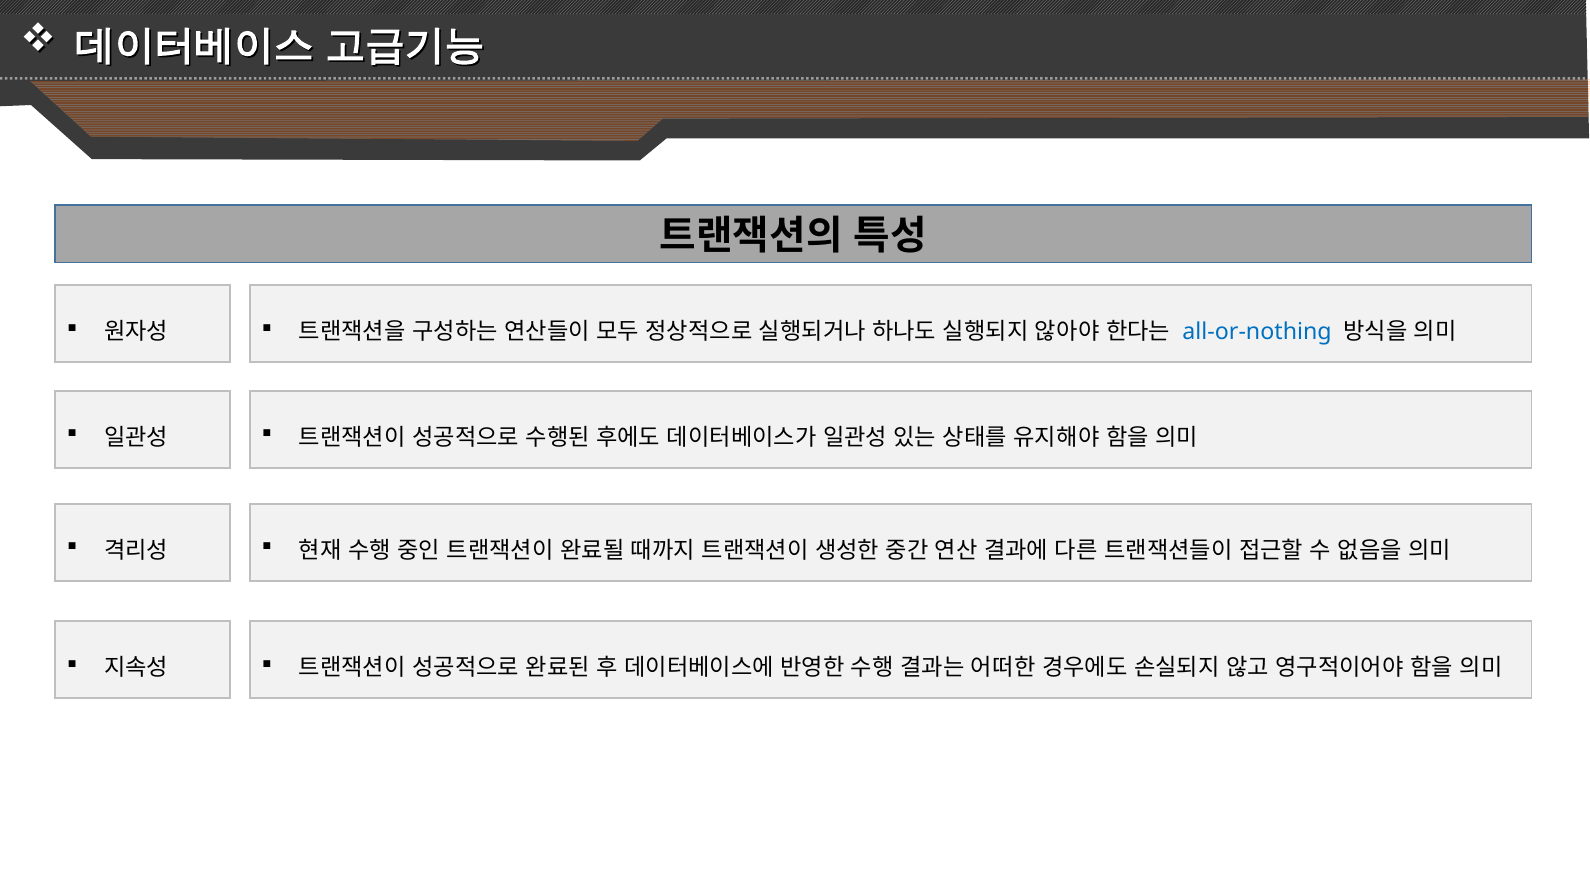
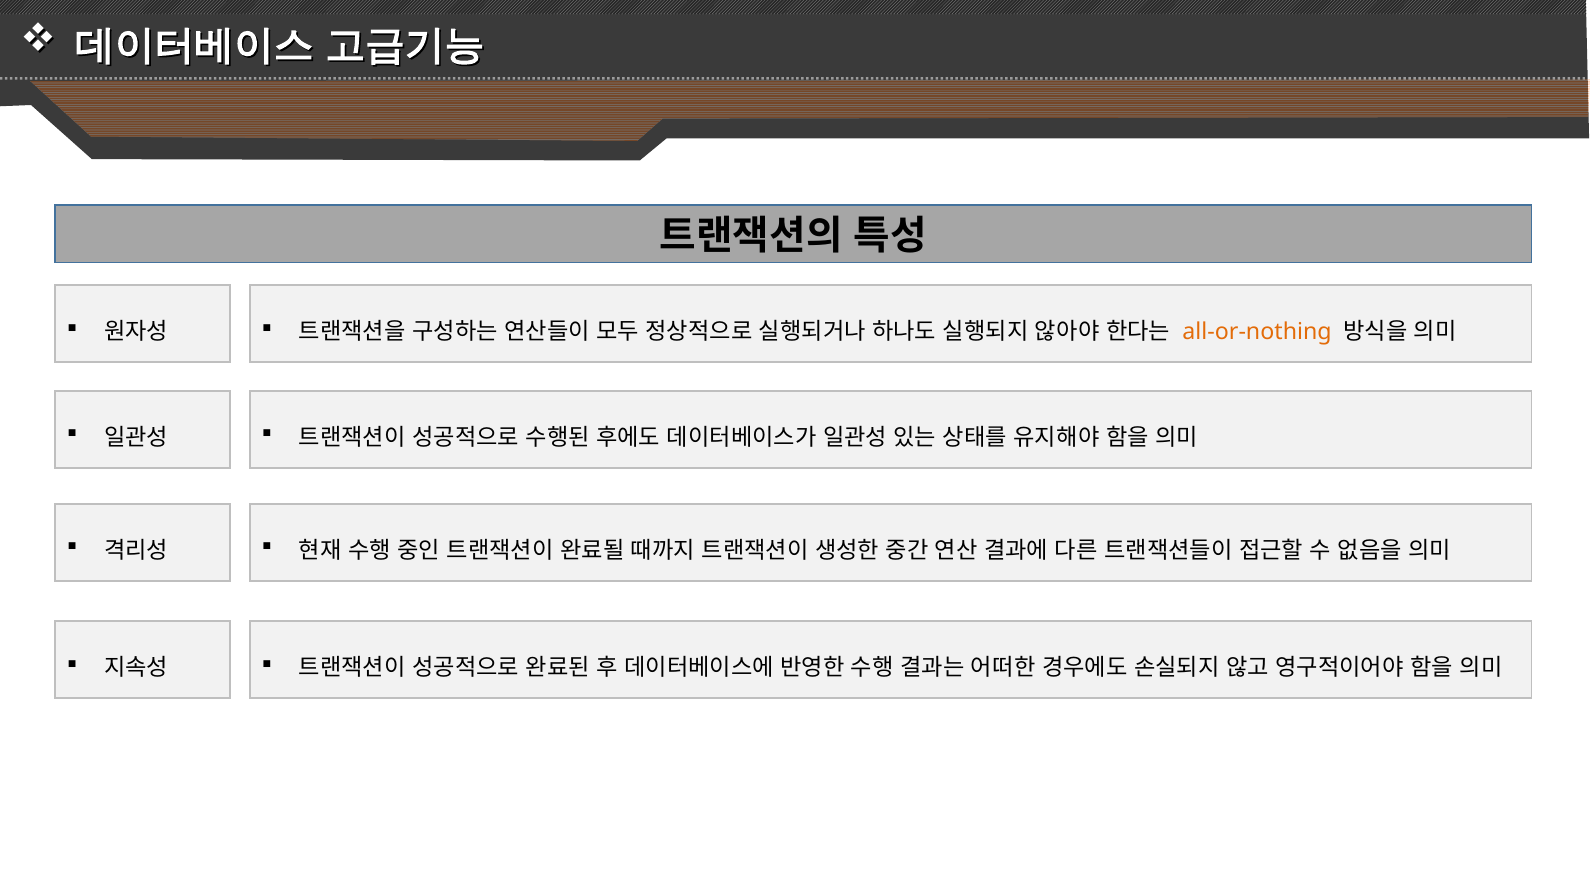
all-or-nothing colour: blue -> orange (1257, 332)
